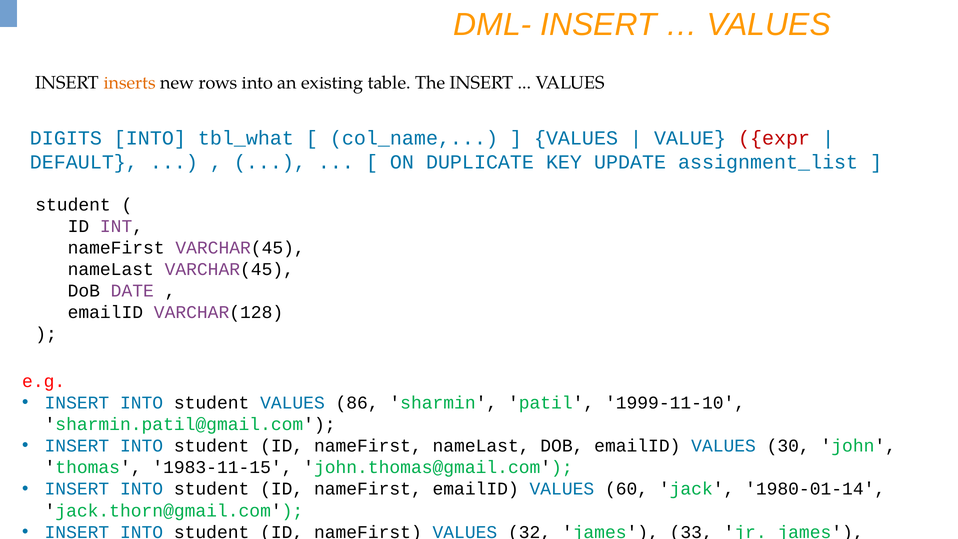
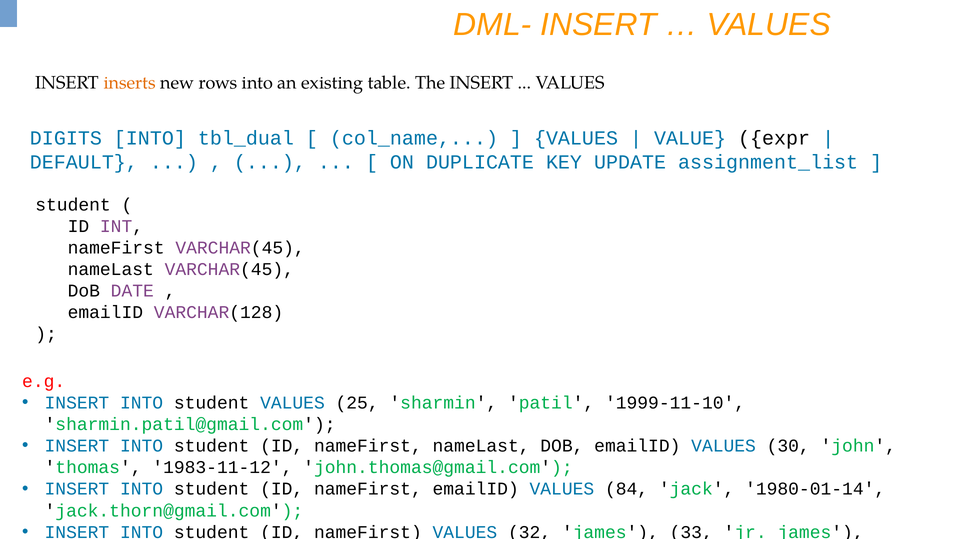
tbl_what: tbl_what -> tbl_dual (246, 138)
expr colour: red -> black (774, 138)
86: 86 -> 25 (357, 403)
1983-11-15: 1983-11-15 -> 1983-11-12 (222, 467)
60: 60 -> 84 (627, 489)
